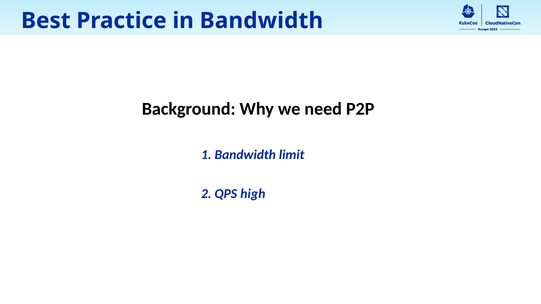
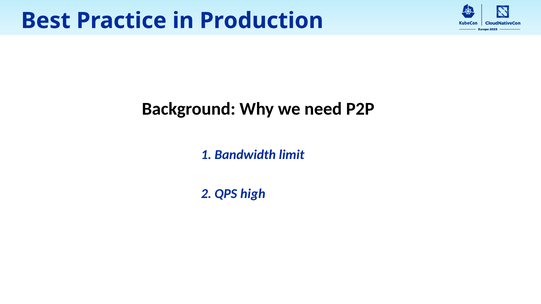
in Bandwidth: Bandwidth -> Production (261, 21)
